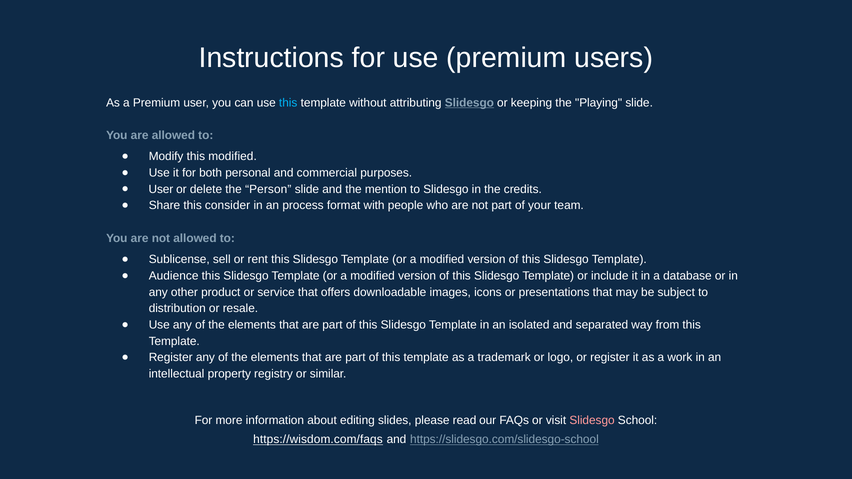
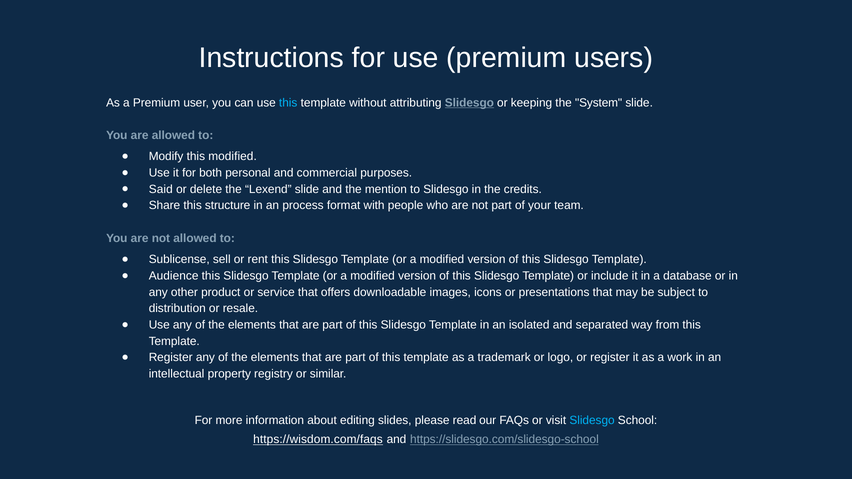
Playing: Playing -> System (599, 103)
User: User -> Said (161, 189)
Person: Person -> Lexend (268, 189)
consider: consider -> structure (228, 206)
Slidesgo colour: pink -> light blue (592, 421)
